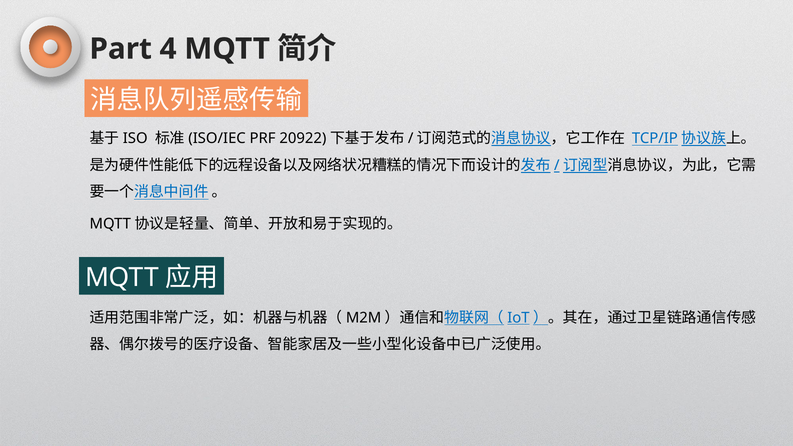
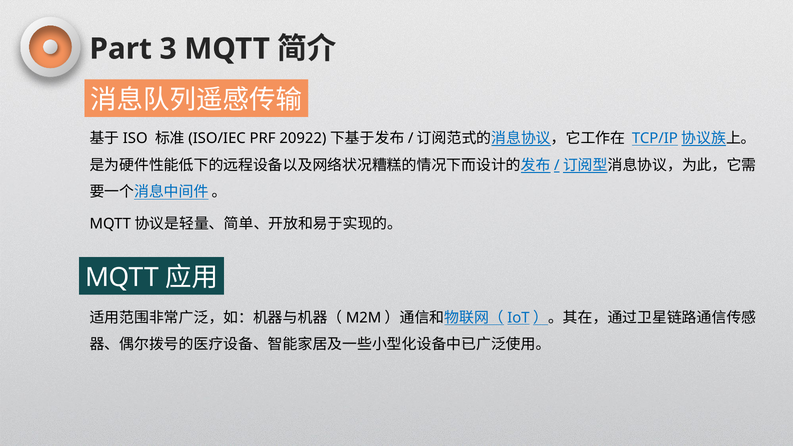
4: 4 -> 3 (168, 49)
